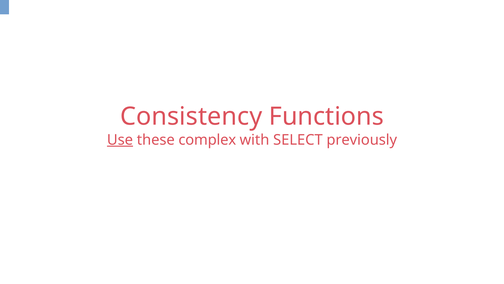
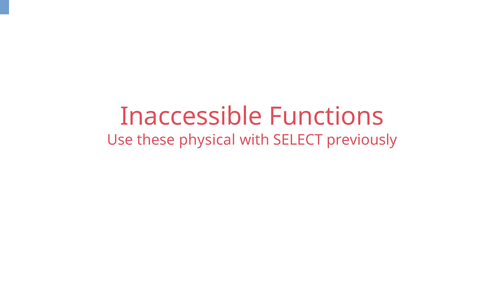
Consistency: Consistency -> Inaccessible (191, 116)
Use underline: present -> none (120, 140)
complex: complex -> physical (207, 140)
